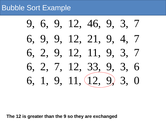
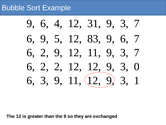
9 6 9: 9 -> 4 (58, 23)
46: 46 -> 31 (94, 23)
9 9: 9 -> 5 (58, 39)
21: 21 -> 83 (94, 39)
4: 4 -> 6 (124, 39)
2 7: 7 -> 2 (58, 66)
12 33: 33 -> 12 (94, 66)
3 6: 6 -> 0 (137, 66)
6 1: 1 -> 3 (45, 80)
0: 0 -> 1 (137, 80)
